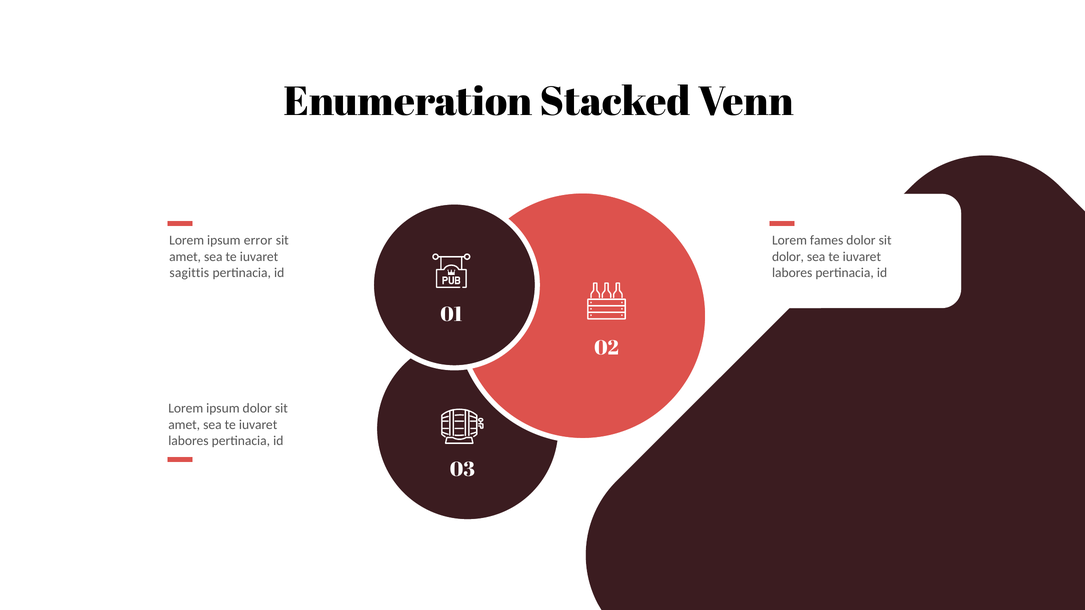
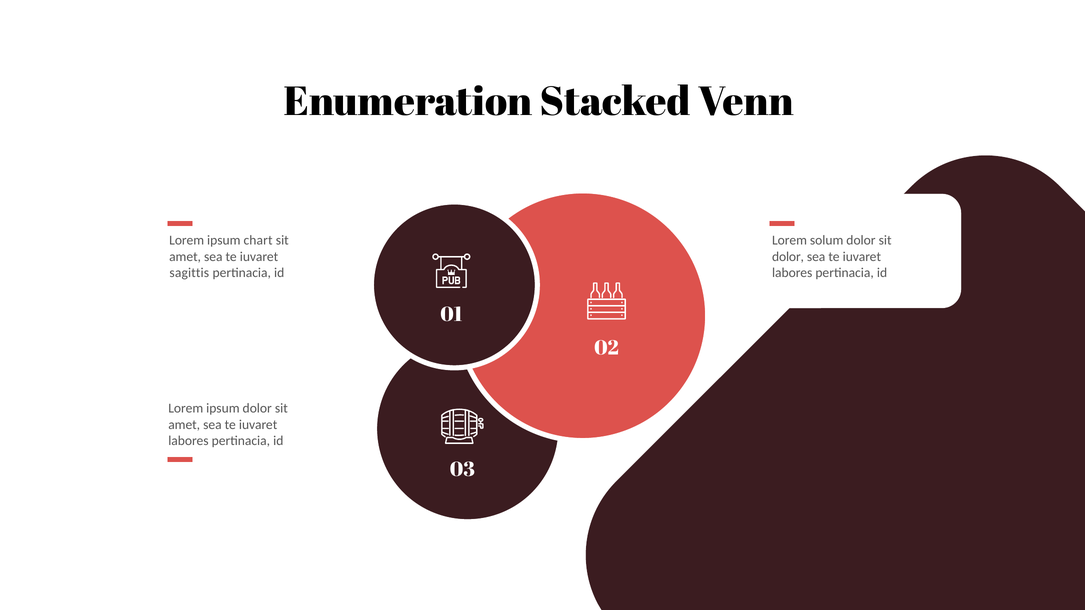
fames: fames -> solum (827, 240)
error: error -> chart (258, 241)
